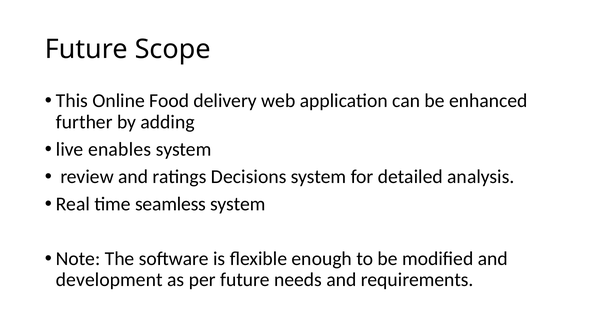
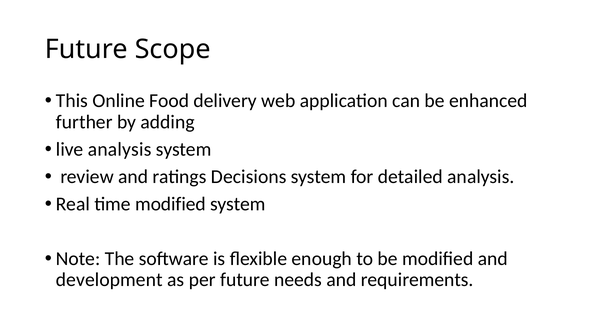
live enables: enables -> analysis (120, 149)
time seamless: seamless -> modified (170, 204)
